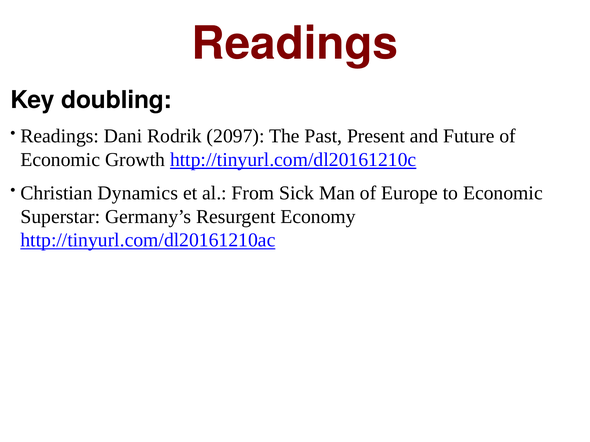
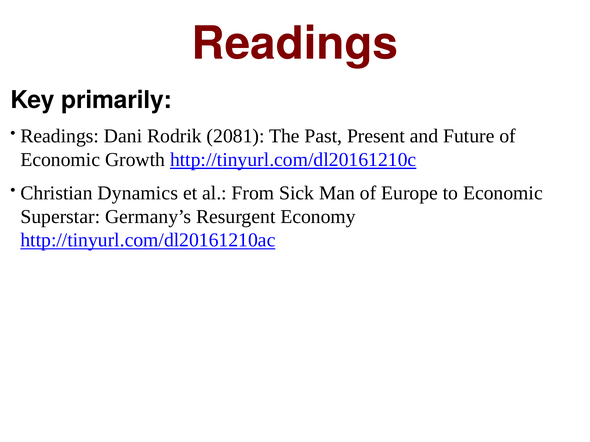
doubling: doubling -> primarily (117, 100)
2097: 2097 -> 2081 (236, 136)
